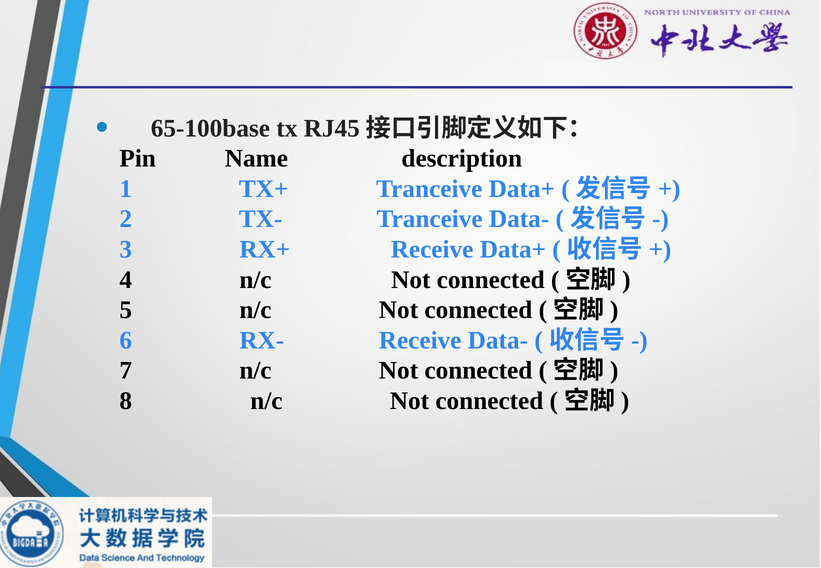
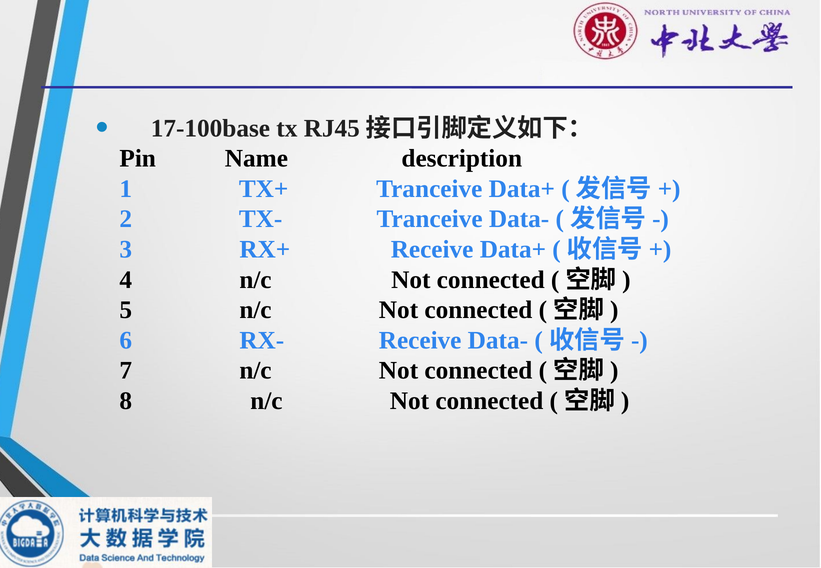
65-100base: 65-100base -> 17-100base (210, 128)
